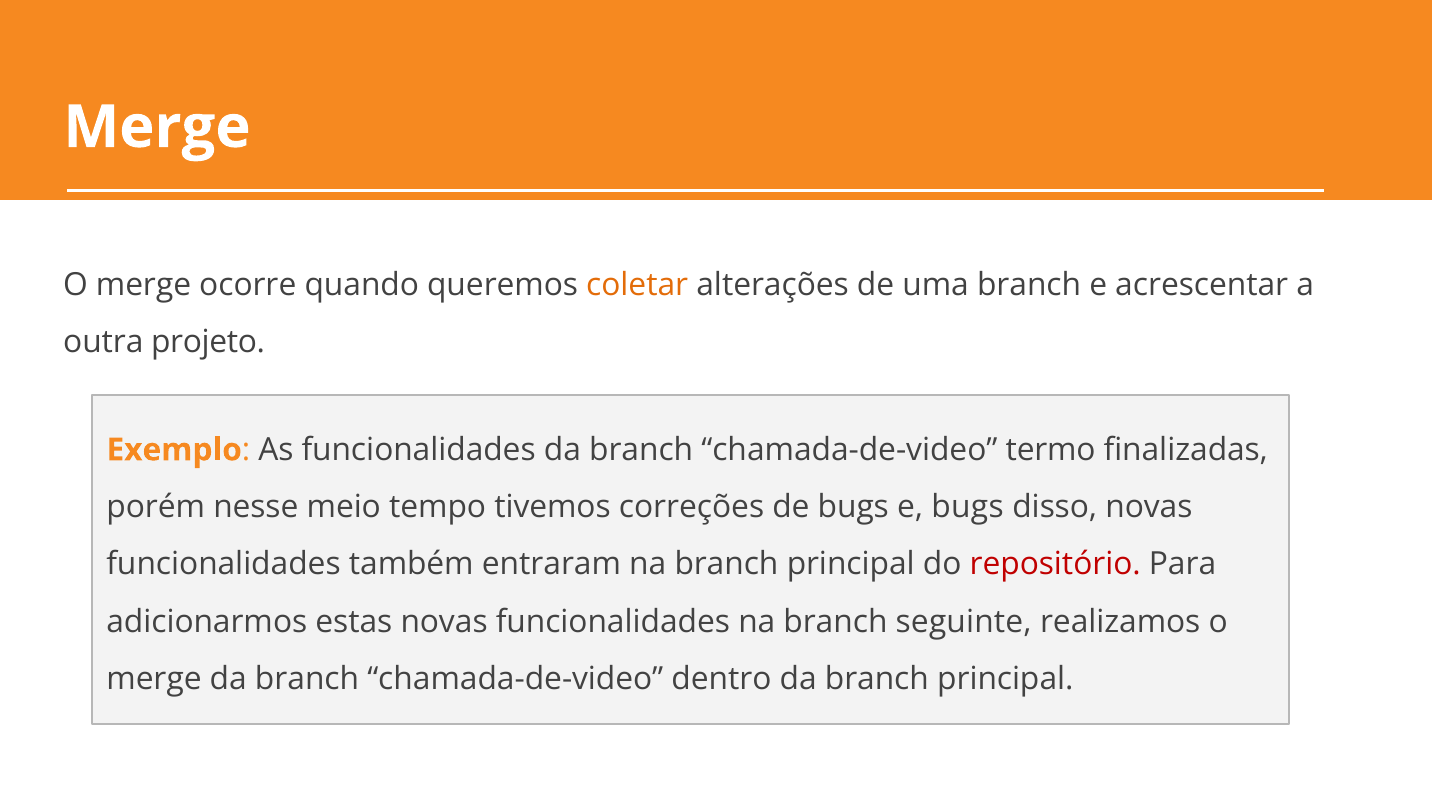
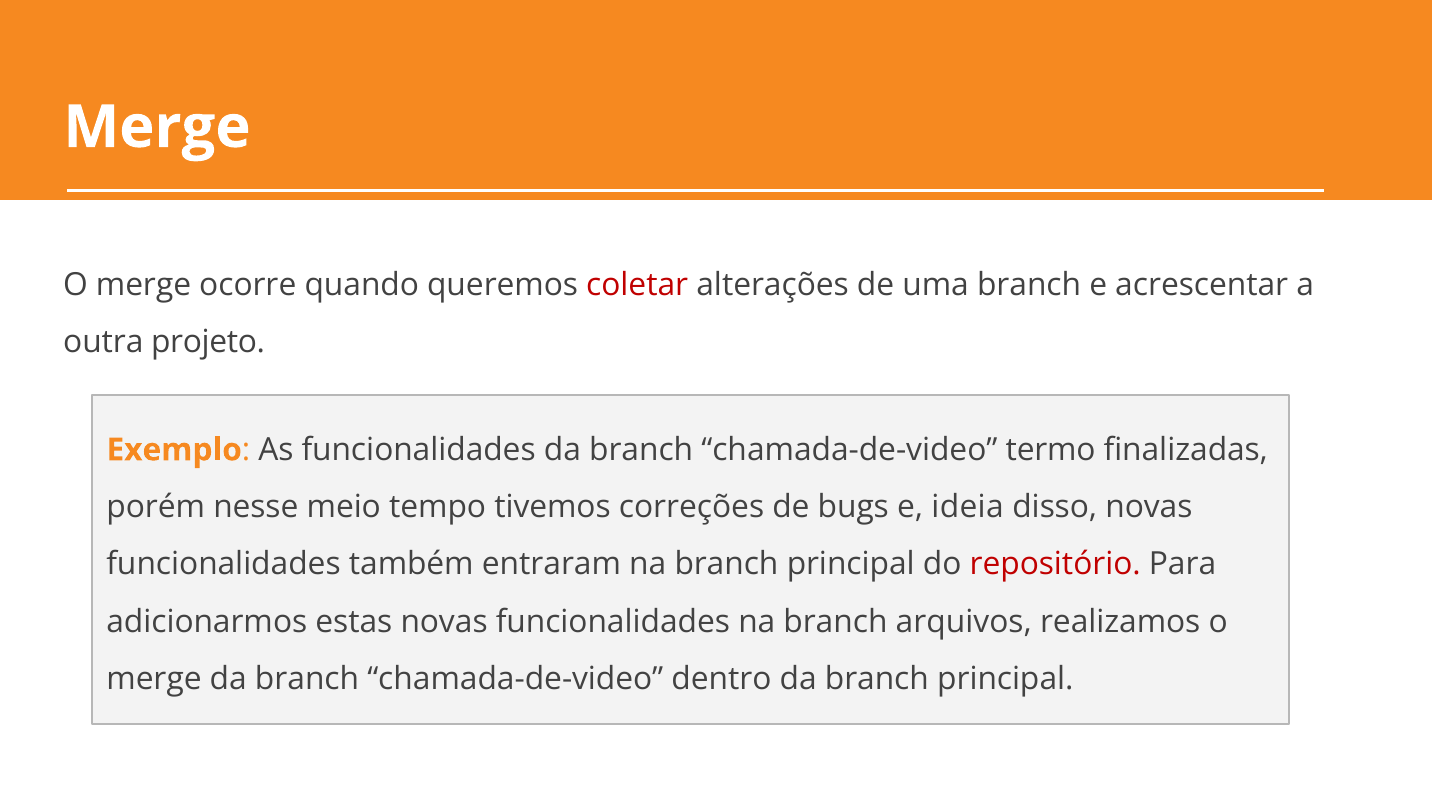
coletar colour: orange -> red (637, 285)
e bugs: bugs -> ideia (968, 507)
seguinte: seguinte -> arquivos (964, 621)
